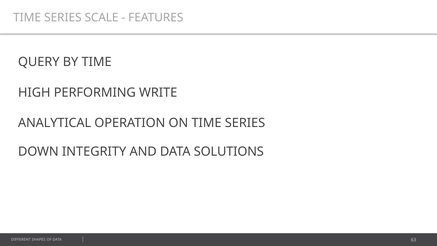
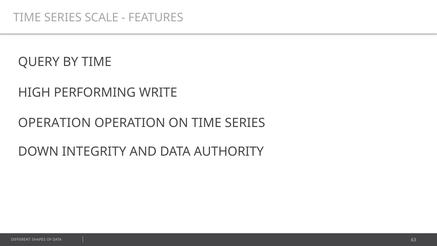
ANALYTICAL: ANALYTICAL -> OPERATION (55, 123)
SOLUTIONS: SOLUTIONS -> AUTHORITY (229, 151)
